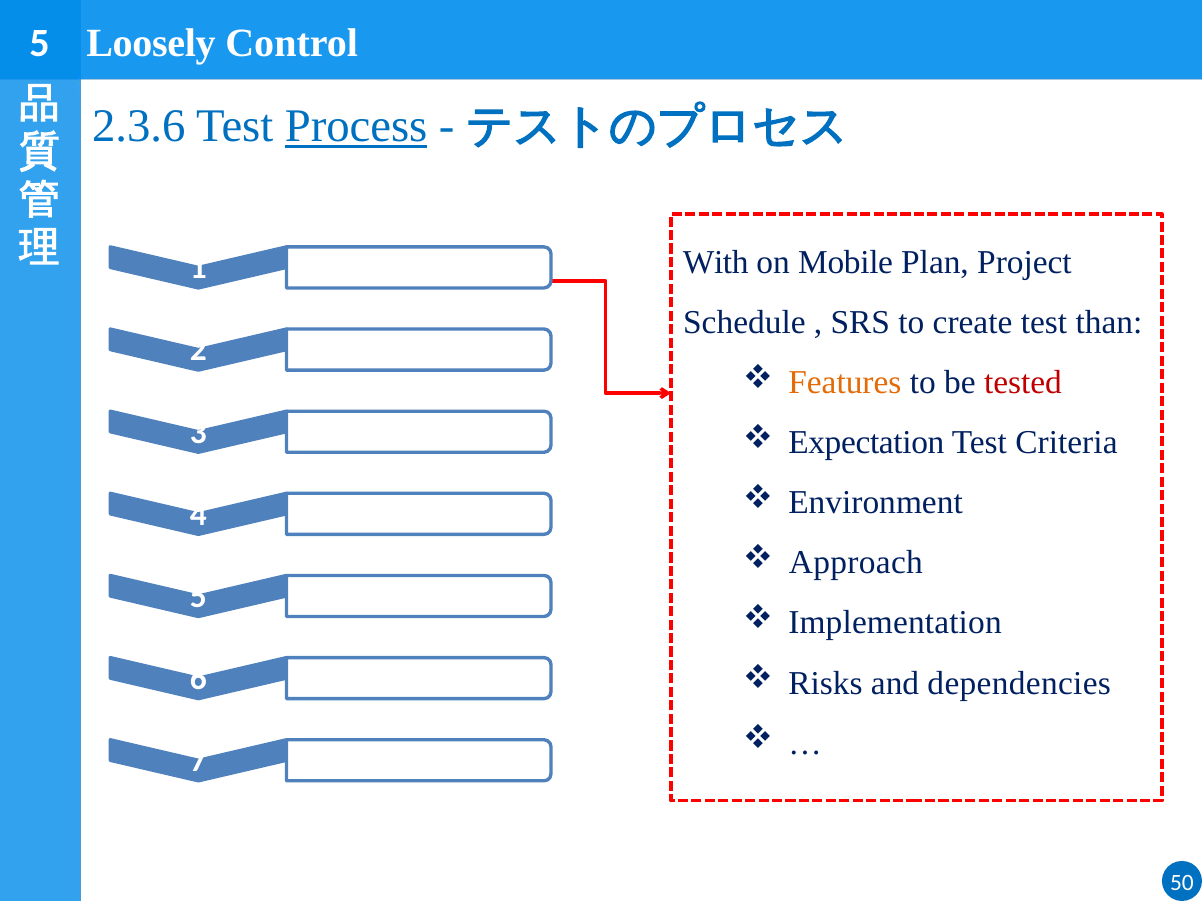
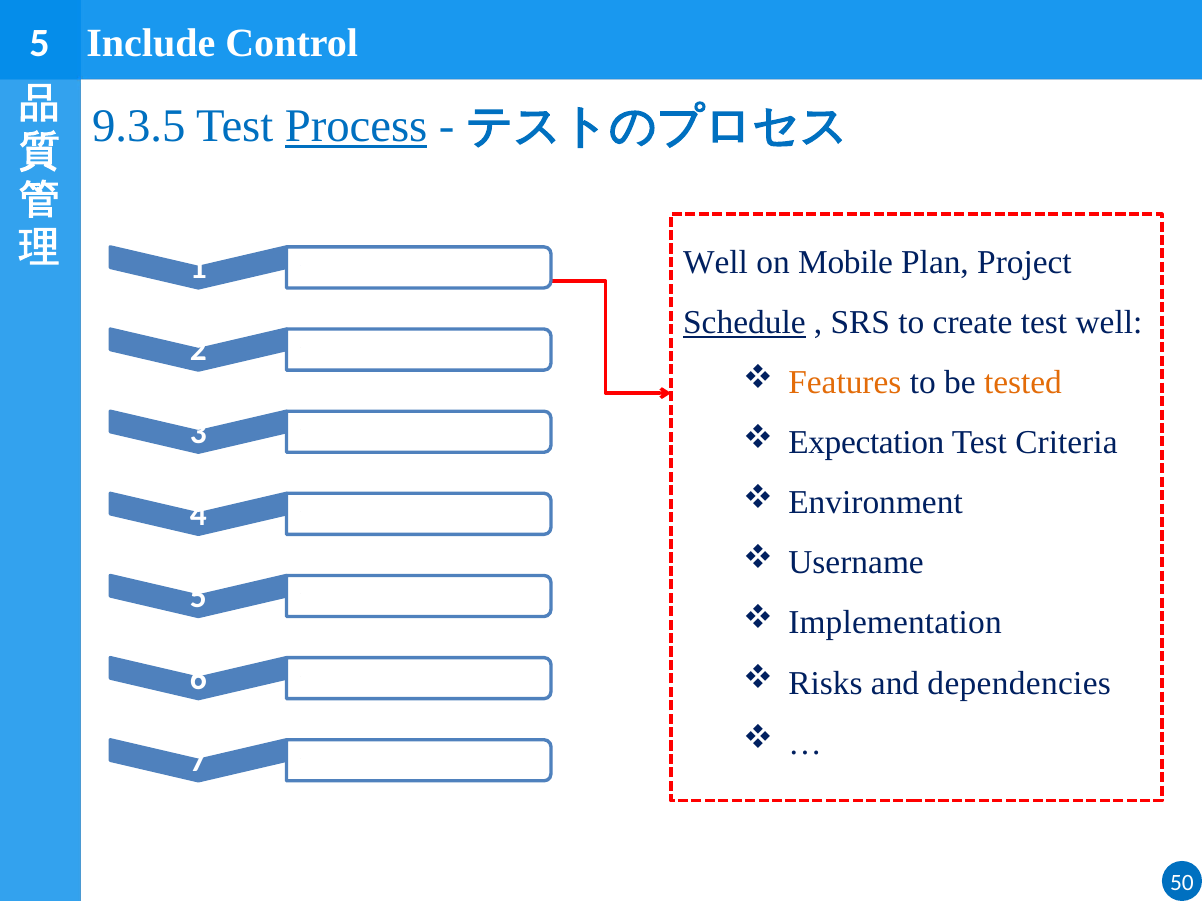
Loosely: Loosely -> Include (151, 43)
2.3.6: 2.3.6 -> 9.3.5 (139, 126)
With: With -> Well (716, 263)
Schedule underline: none -> present (744, 323)
test than: than -> well (1109, 323)
tested colour: red -> orange (1023, 383)
Approach: Approach -> Username (856, 563)
